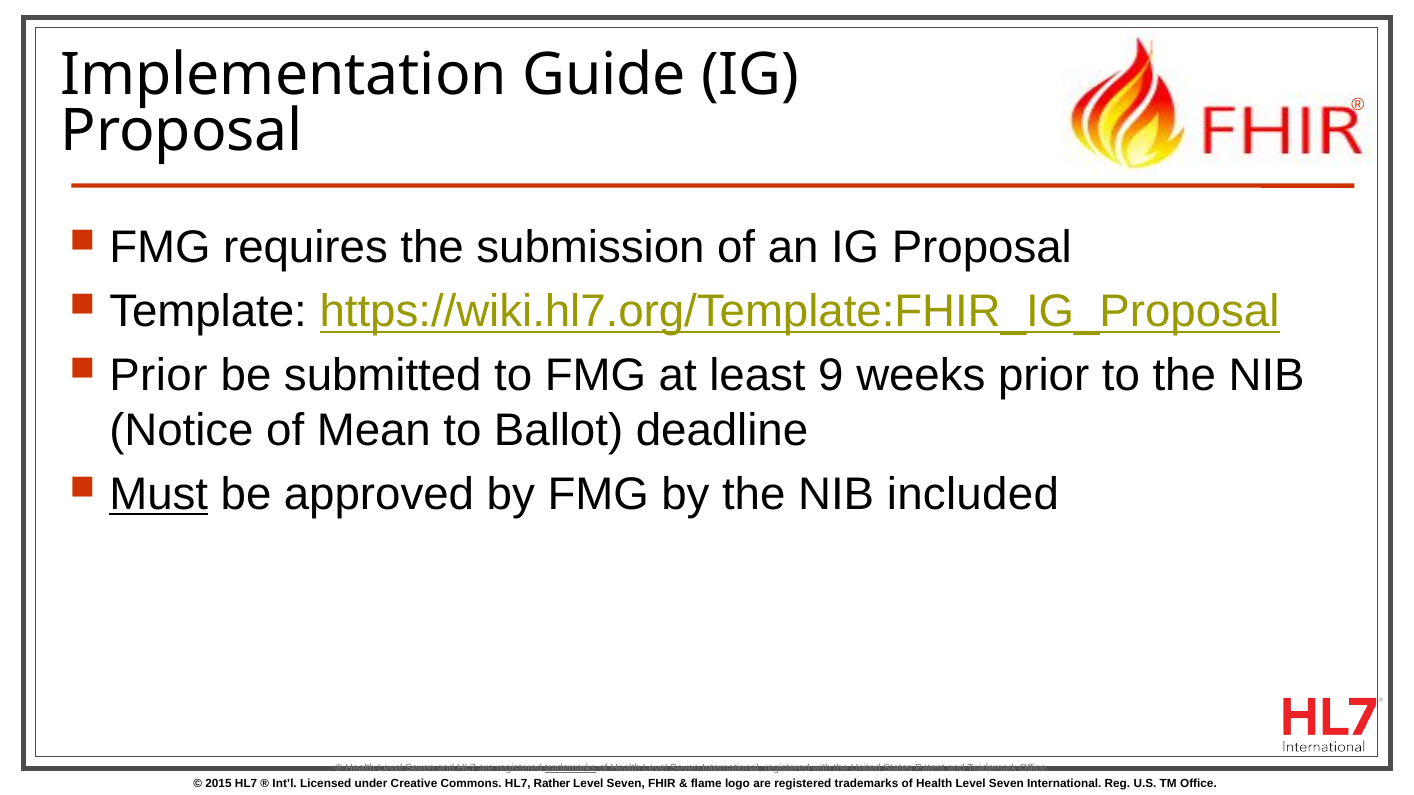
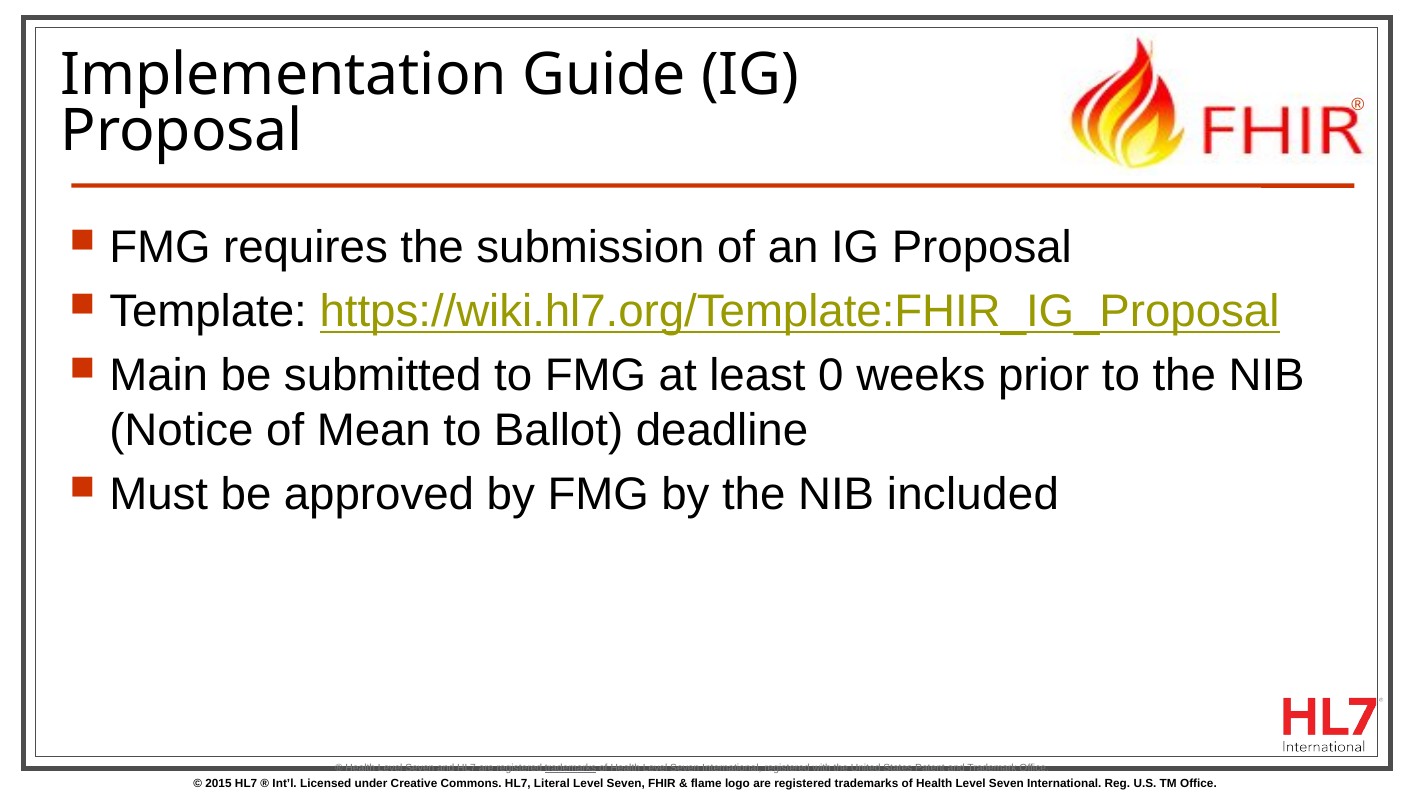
Prior: Prior -> Main (159, 376)
9: 9 -> 0 (831, 376)
Must underline: present -> none (159, 495)
Rather: Rather -> Literal (552, 784)
